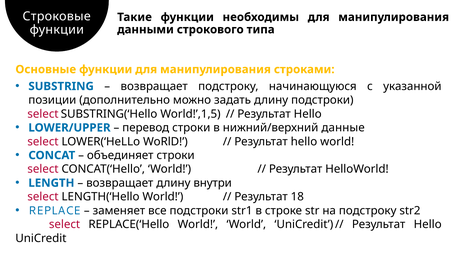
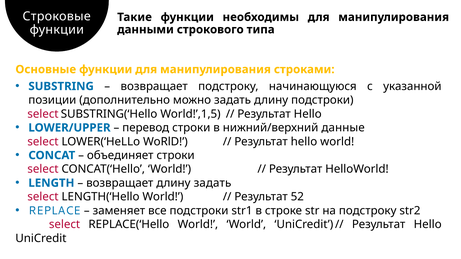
длину внутри: внутри -> задать (213, 183)
18: 18 -> 52 (297, 197)
